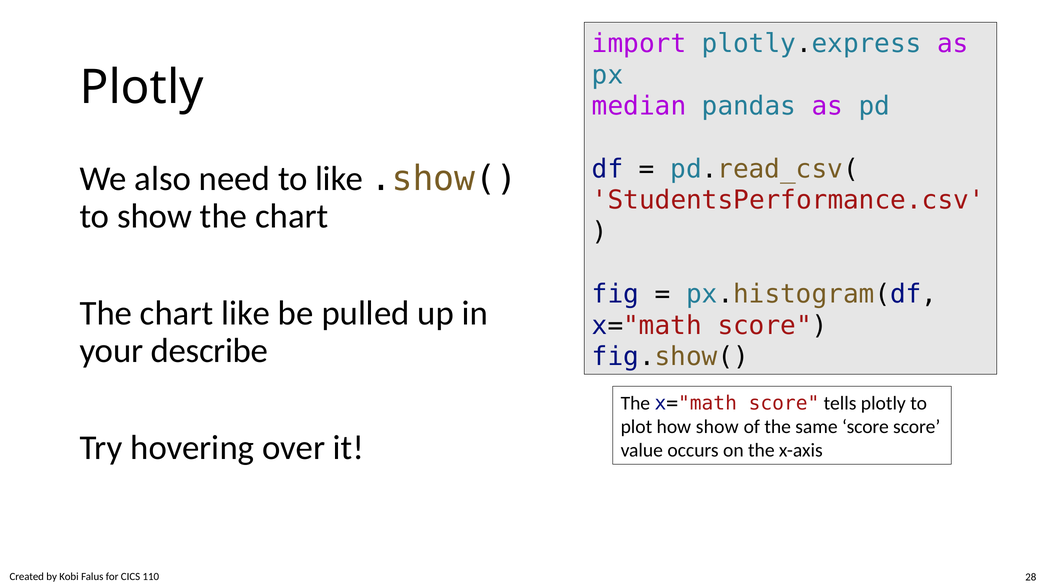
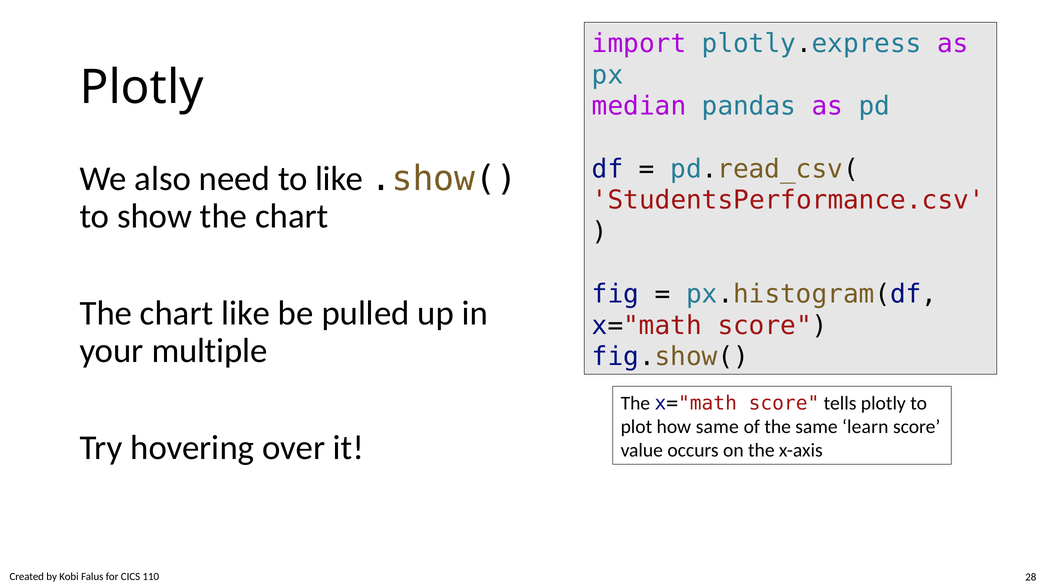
describe: describe -> multiple (209, 351)
how show: show -> same (717, 427)
same score: score -> learn (865, 427)
